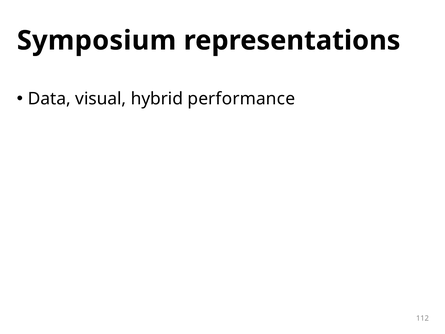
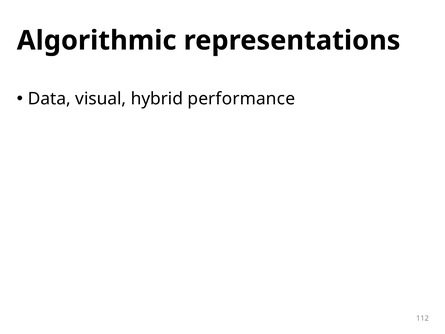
Symposium: Symposium -> Algorithmic (97, 41)
